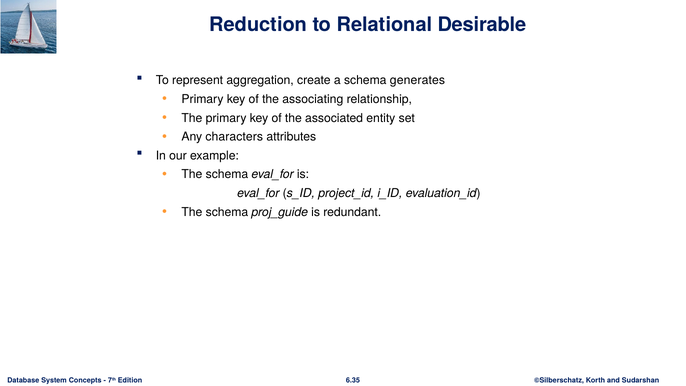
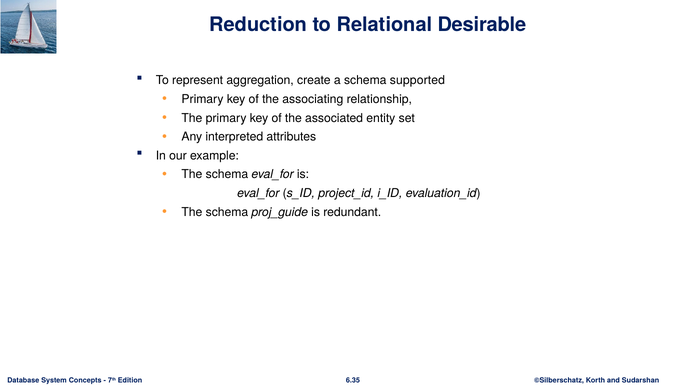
generates: generates -> supported (417, 80)
characters: characters -> interpreted (234, 137)
